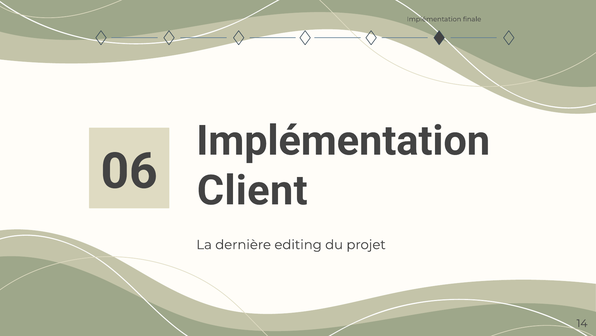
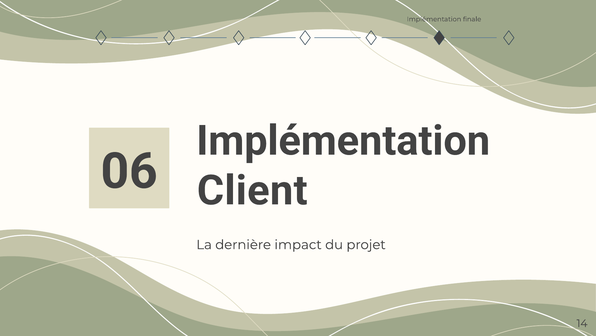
editing: editing -> impact (298, 244)
